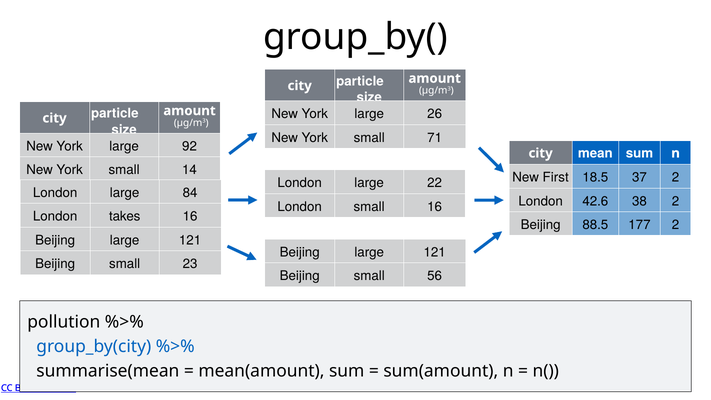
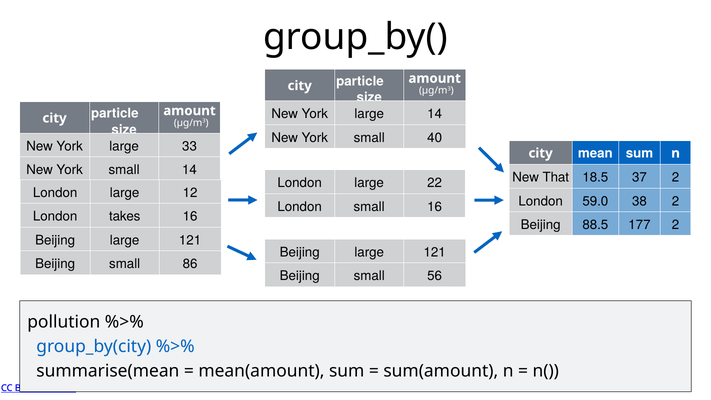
large 26: 26 -> 14 (435, 114)
71: 71 -> 40 (435, 138)
92: 92 -> 33 (190, 146)
First: First -> That (556, 177)
84: 84 -> 12 (190, 193)
42.6: 42.6 -> 59.0 (595, 201)
23: 23 -> 86 (190, 264)
